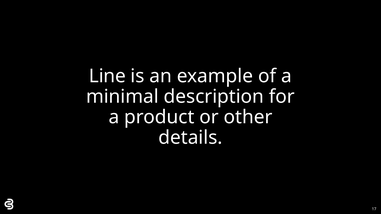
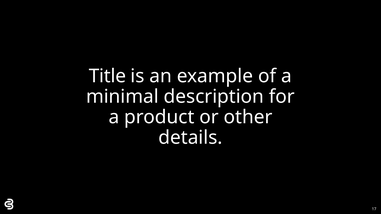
Line: Line -> Title (107, 76)
